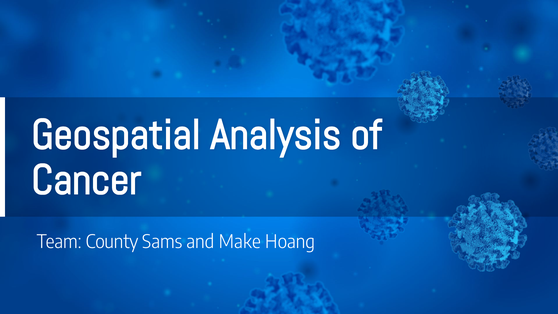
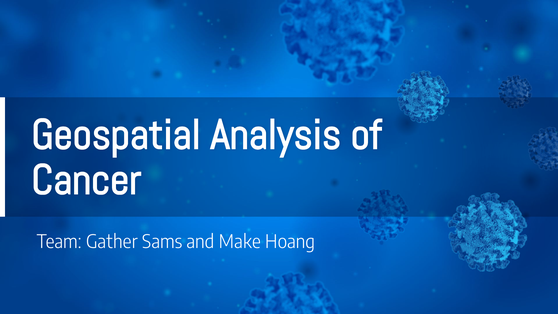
County: County -> Gather (112, 242)
